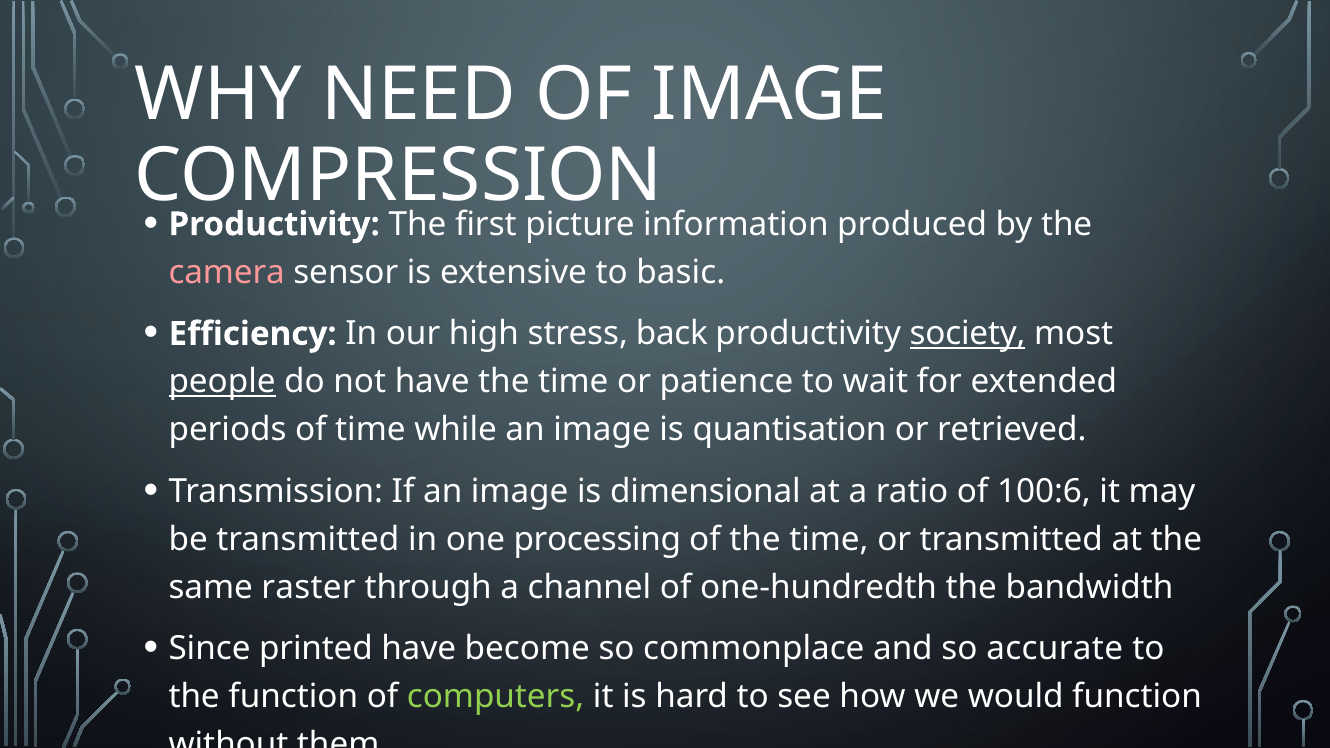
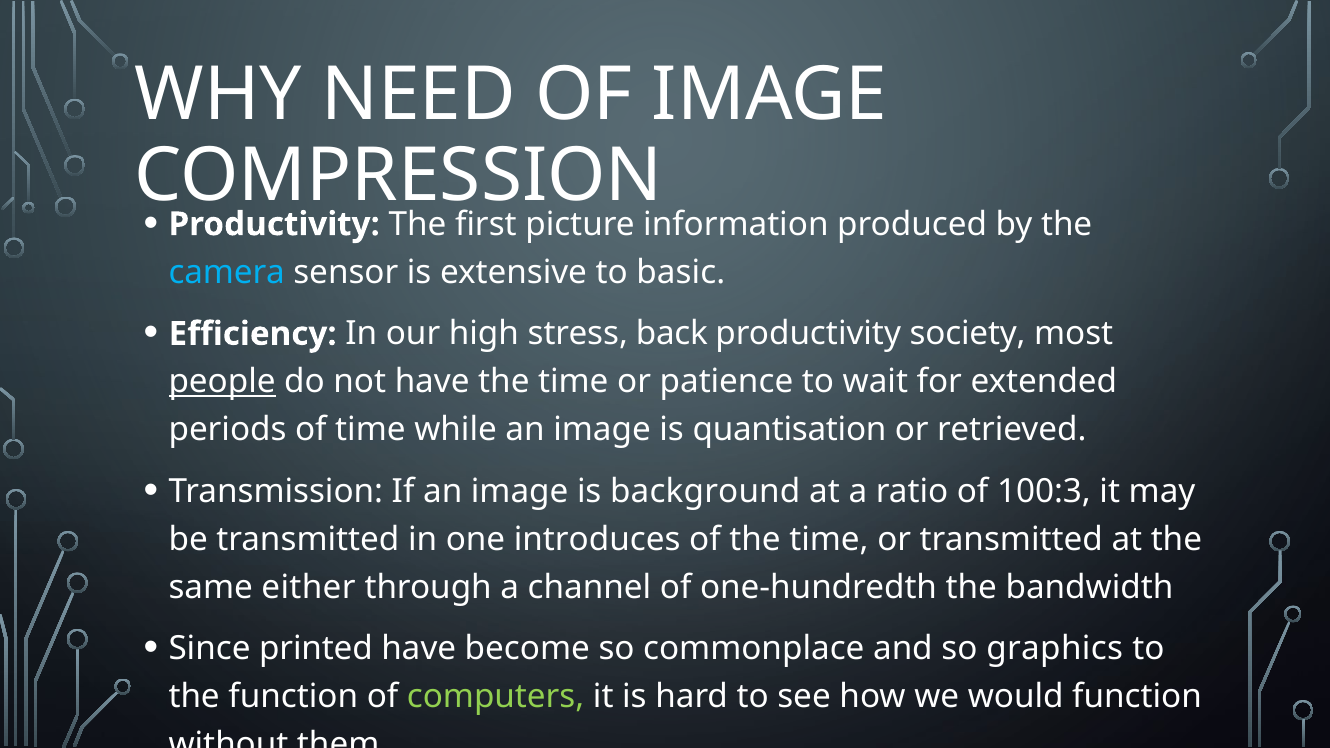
camera colour: pink -> light blue (227, 272)
society underline: present -> none (968, 334)
dimensional: dimensional -> background (705, 491)
100:6: 100:6 -> 100:3 (1044, 491)
processing: processing -> introduces (597, 539)
raster: raster -> either (309, 587)
accurate: accurate -> graphics (1055, 649)
